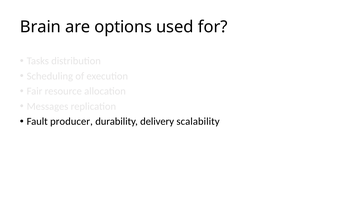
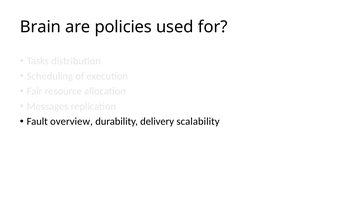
options: options -> policies (123, 27)
producer: producer -> overview (71, 121)
